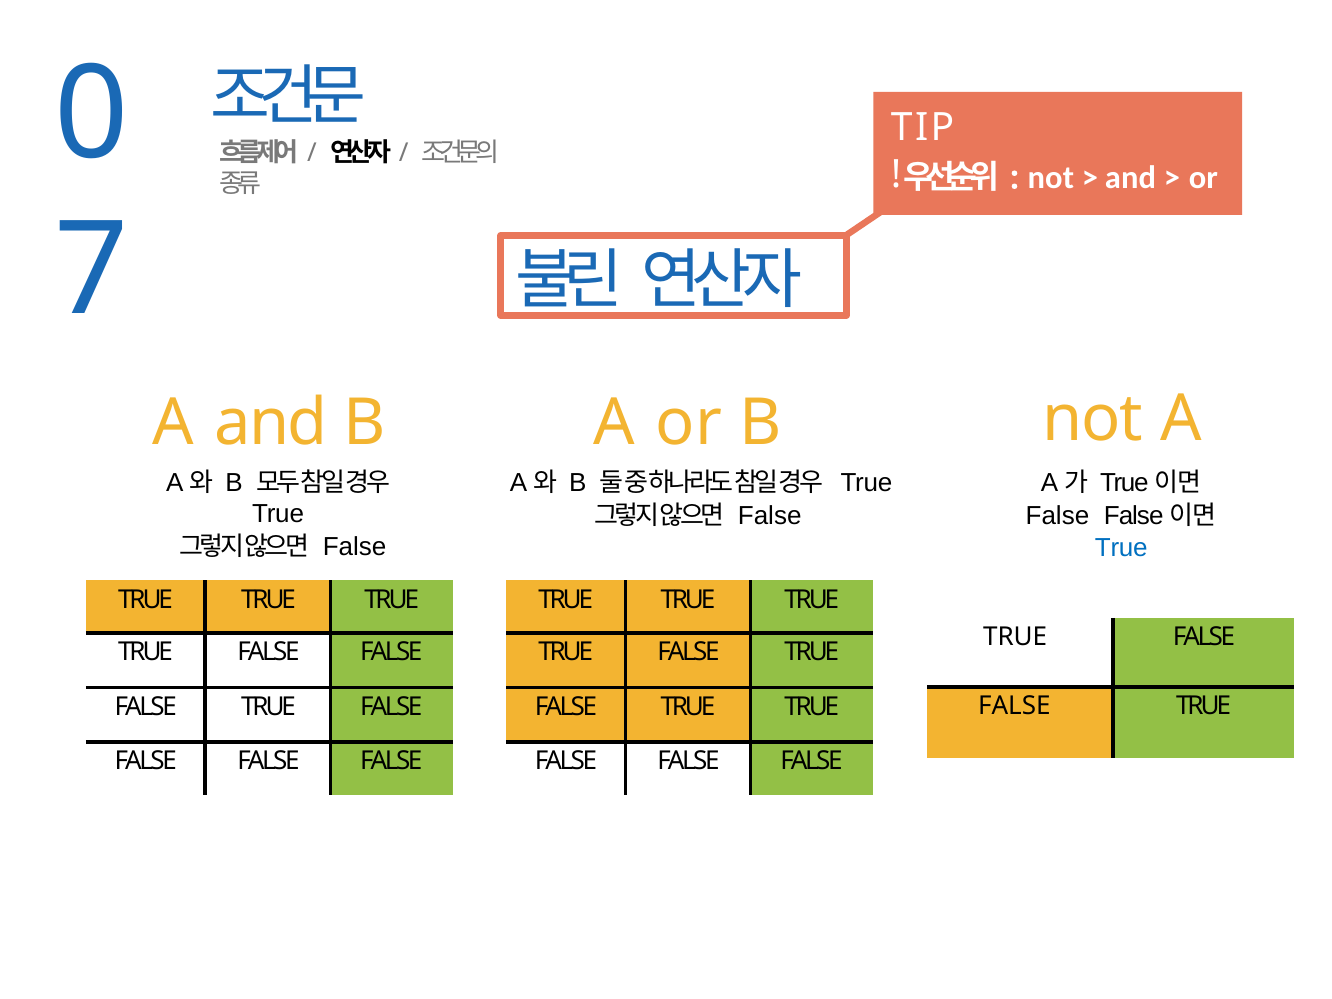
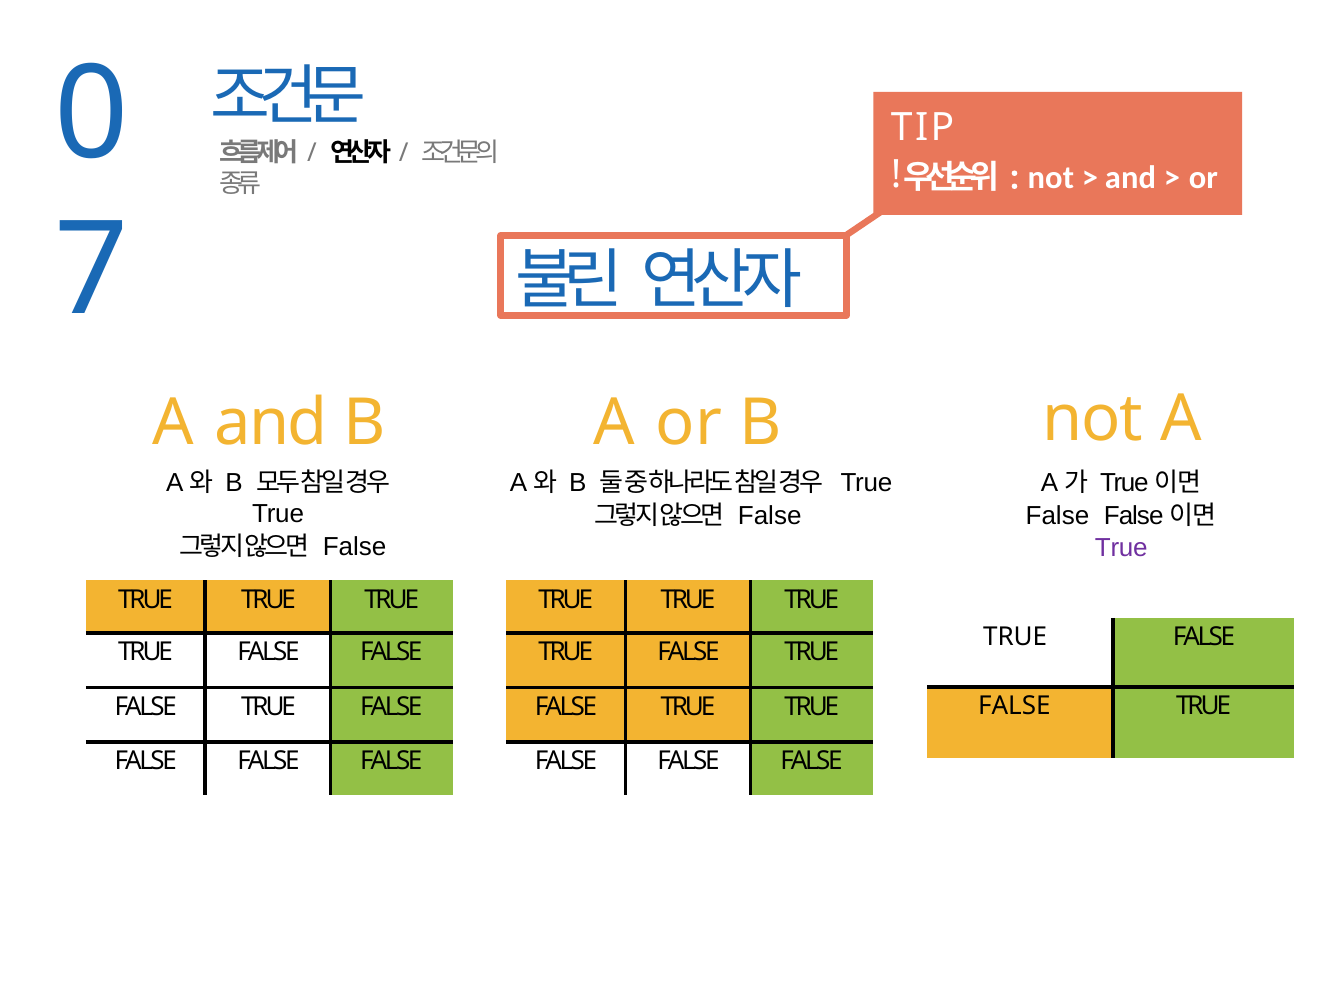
True colour: blue -> purple (1121, 548)
